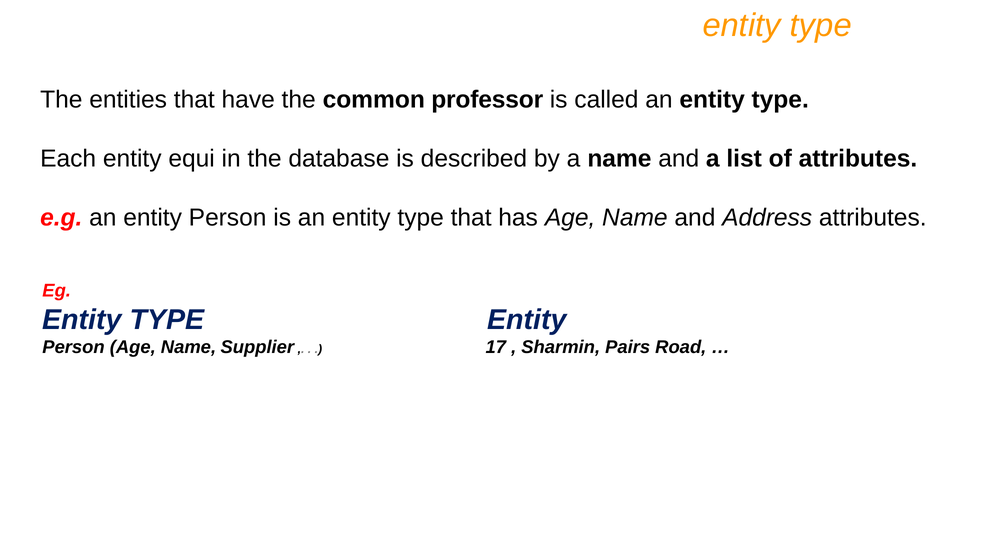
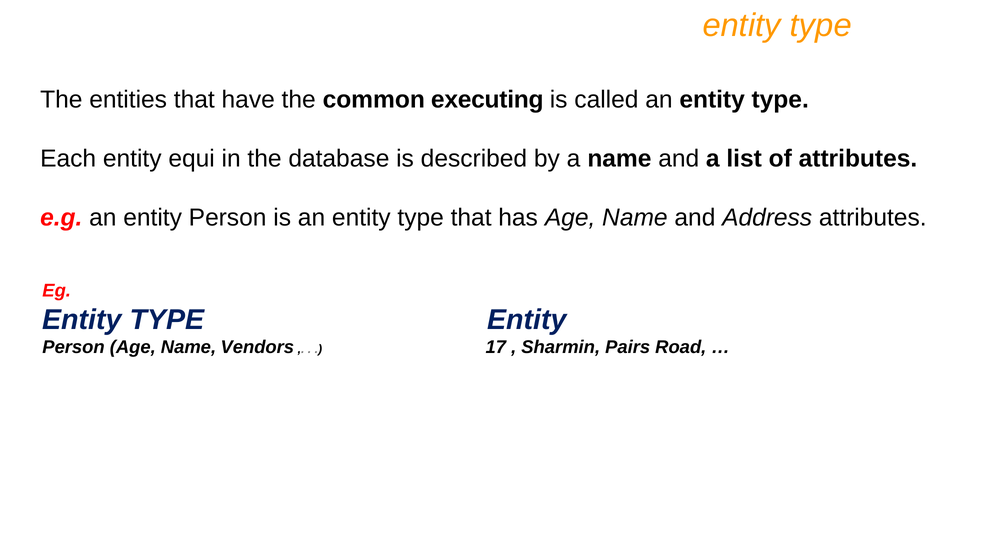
professor: professor -> executing (487, 100)
Supplier: Supplier -> Vendors (257, 347)
